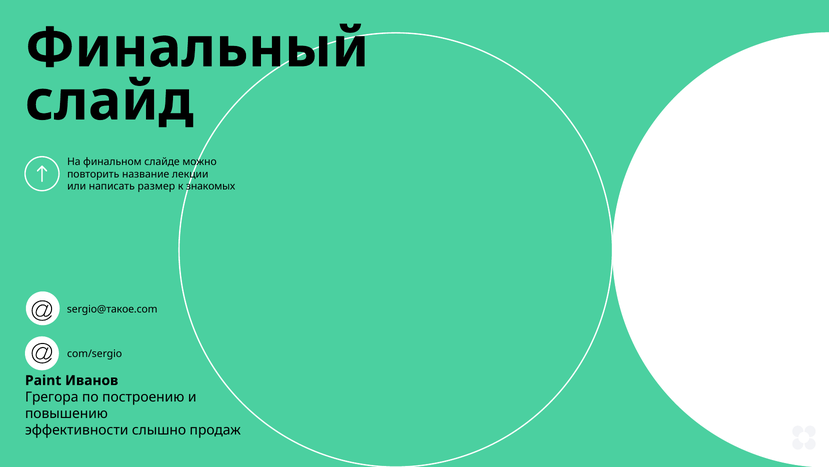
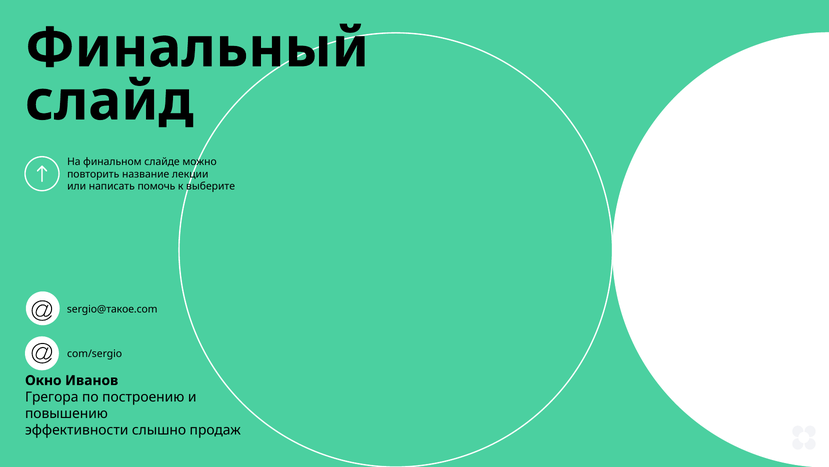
размер: размер -> помочь (156, 186)
знакомых: знакомых -> выберите (211, 186)
Paint: Paint -> Окно (43, 380)
